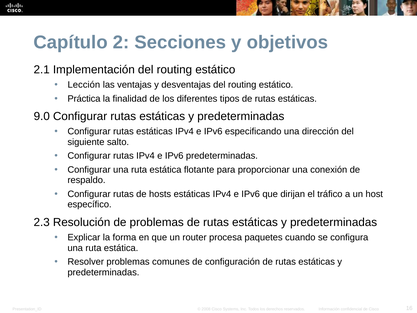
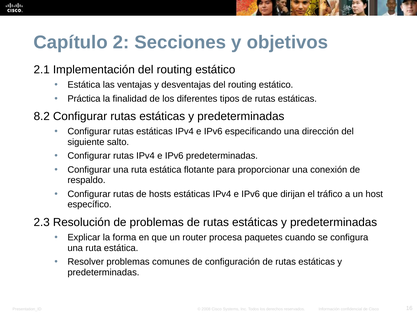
Lección: Lección -> Estática (84, 85)
9.0: 9.0 -> 8.2 (42, 116)
